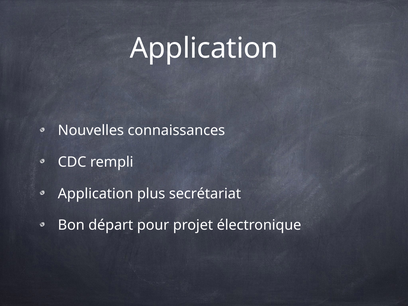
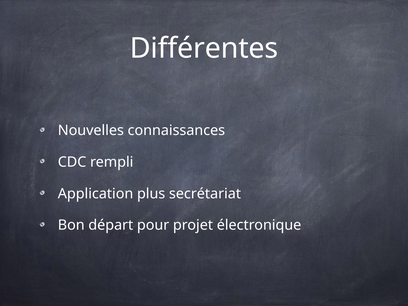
Application: Application -> Différentes (204, 48)
